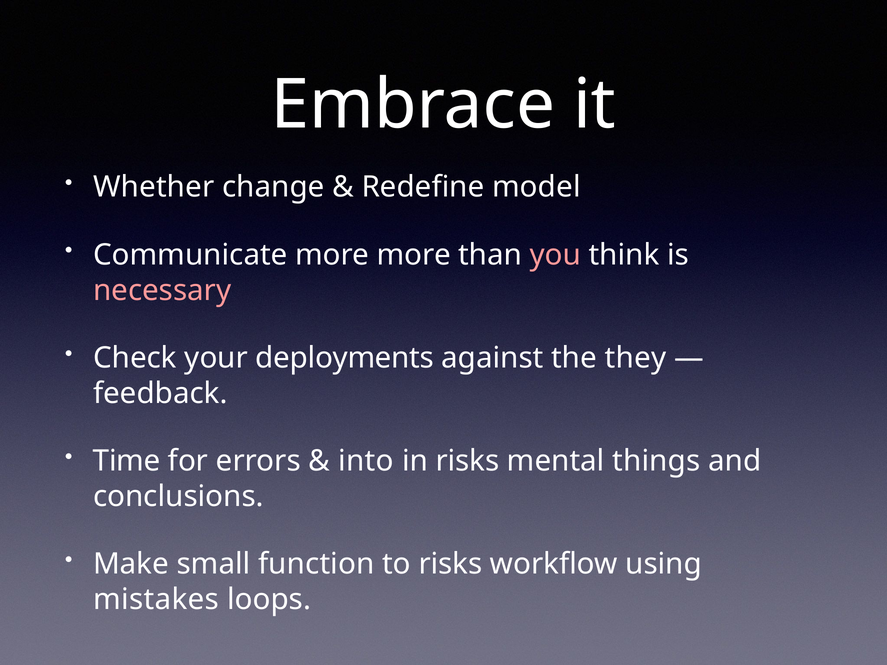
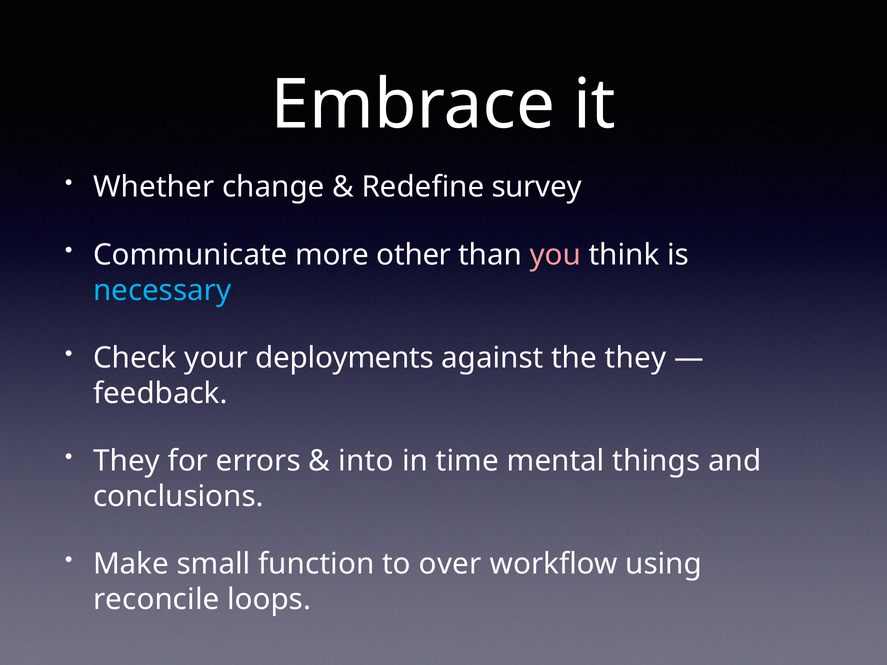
model: model -> survey (537, 187)
more more: more -> other (414, 255)
necessary colour: pink -> light blue (162, 290)
Time: Time -> They (127, 461)
in risks: risks -> time (467, 461)
to risks: risks -> over (450, 564)
mistakes: mistakes -> reconcile (156, 600)
